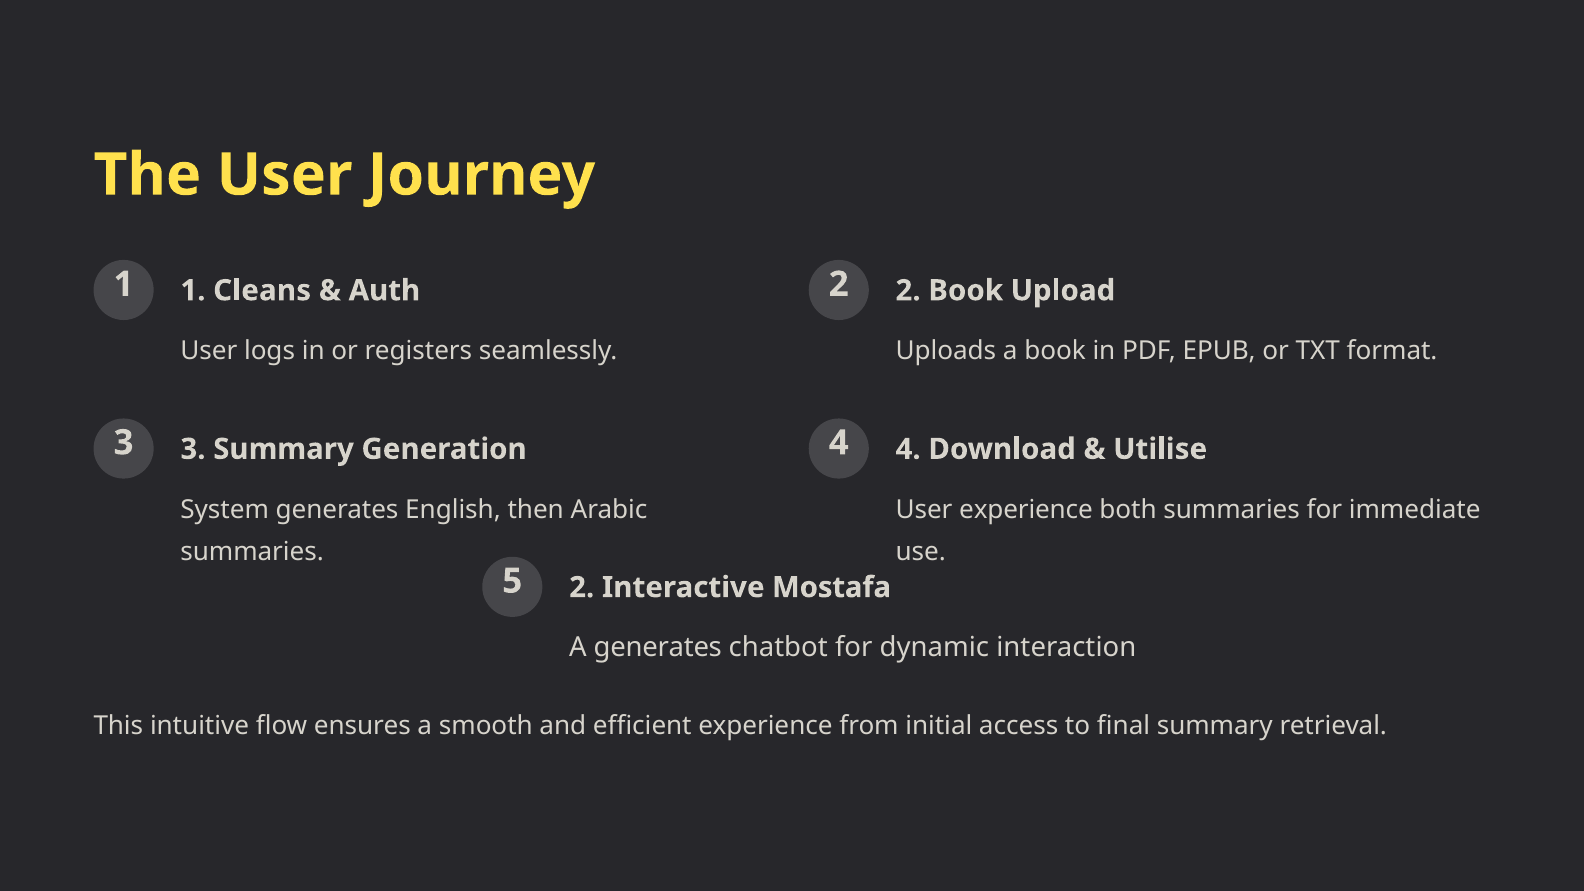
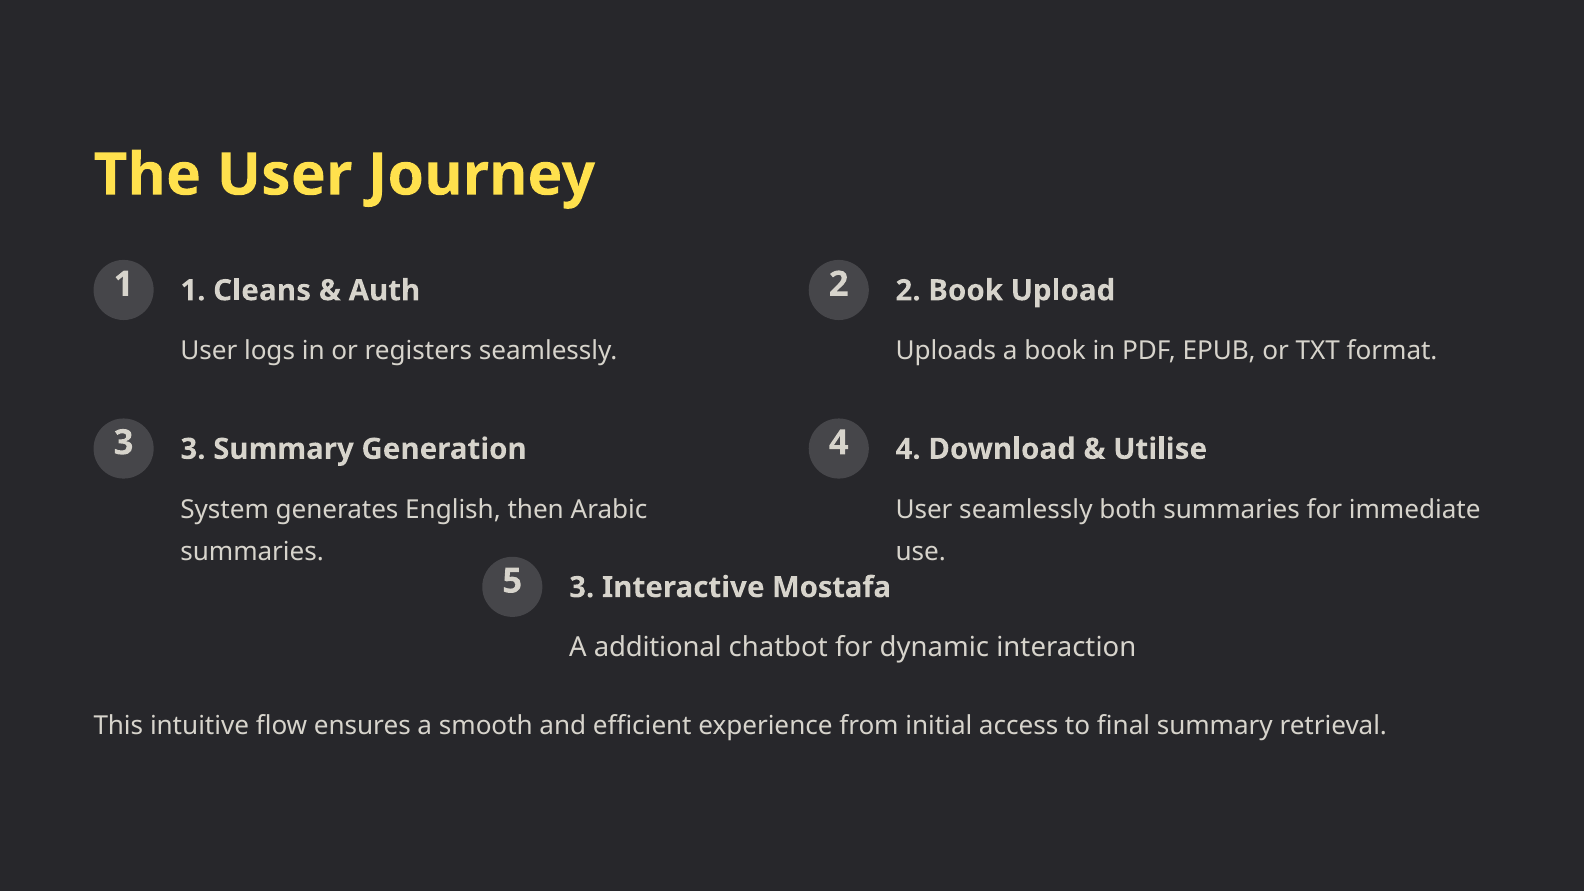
User experience: experience -> seamlessly (1026, 510)
5 2: 2 -> 3 (582, 587)
A generates: generates -> additional (658, 647)
